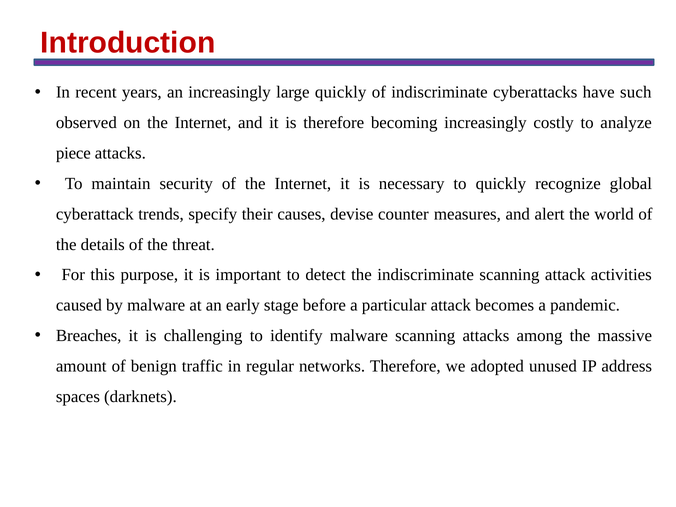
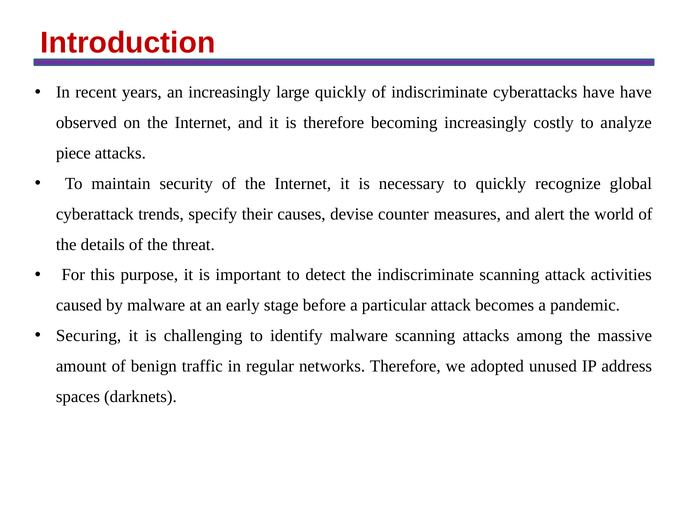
have such: such -> have (636, 92)
Breaches: Breaches -> Securing (89, 336)
